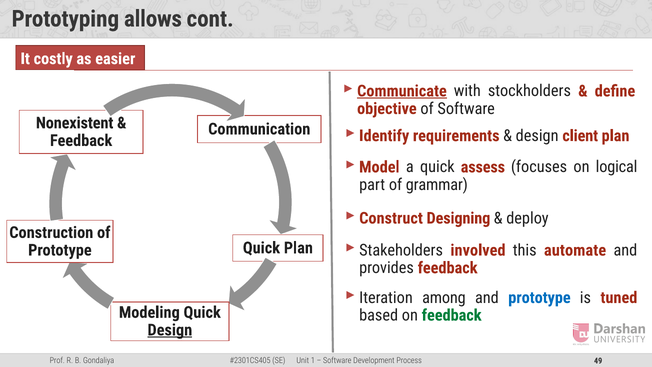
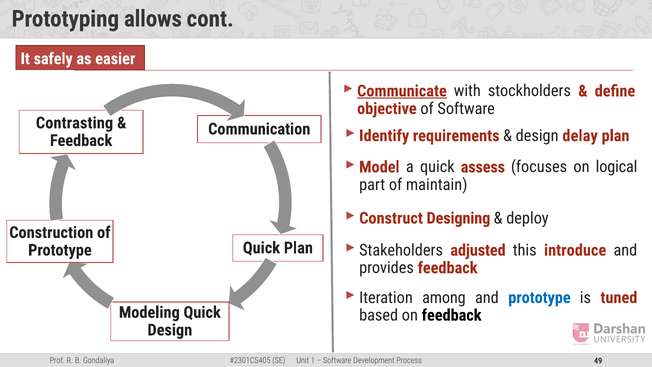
costly: costly -> safely (53, 59)
Nonexistent: Nonexistent -> Contrasting (74, 123)
client: client -> delay (580, 136)
grammar: grammar -> maintain (437, 185)
involved: involved -> adjusted (478, 250)
automate: automate -> introduce (575, 250)
feedback colour: green -> black (452, 315)
Design underline: present -> none (170, 330)
